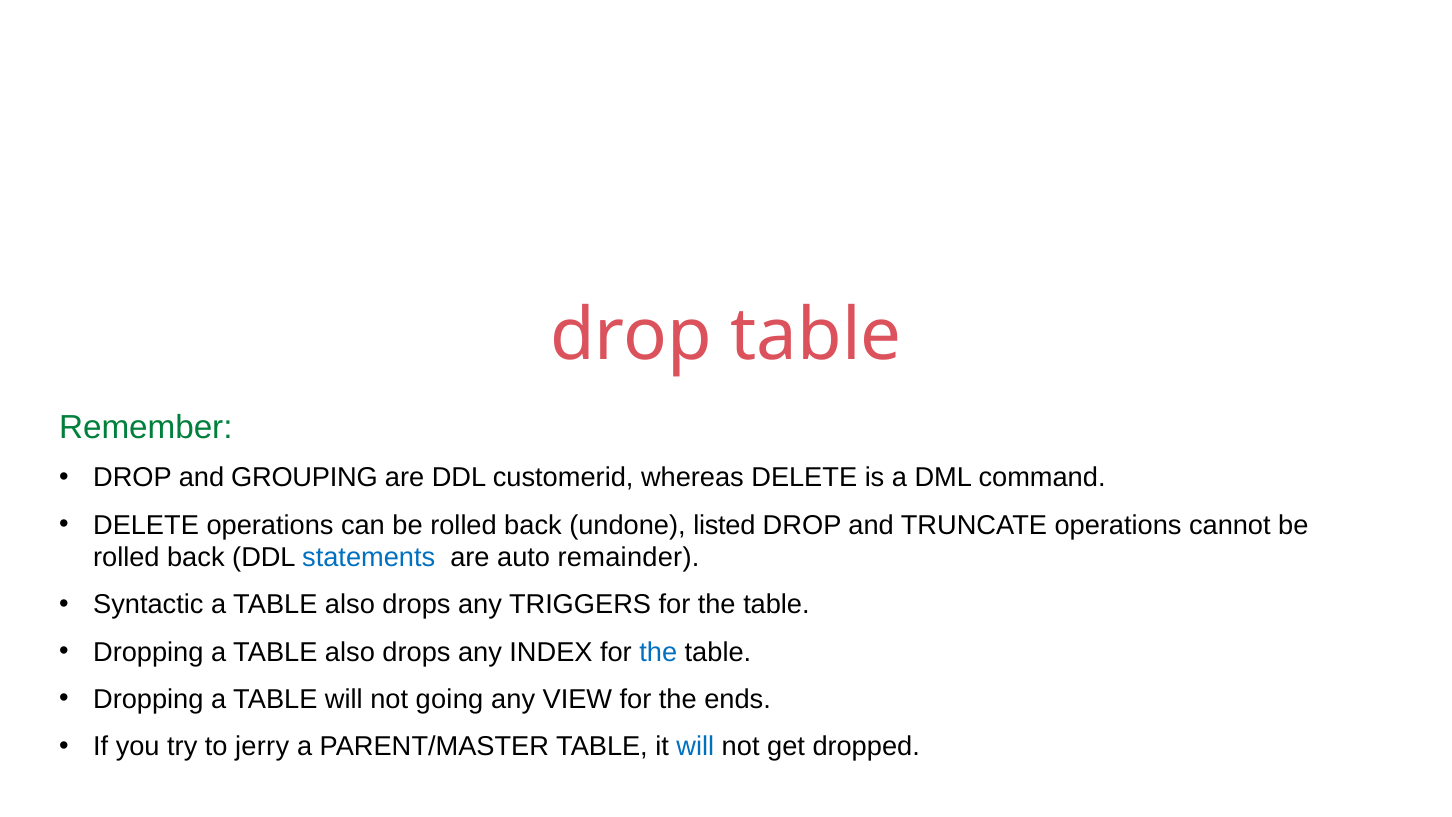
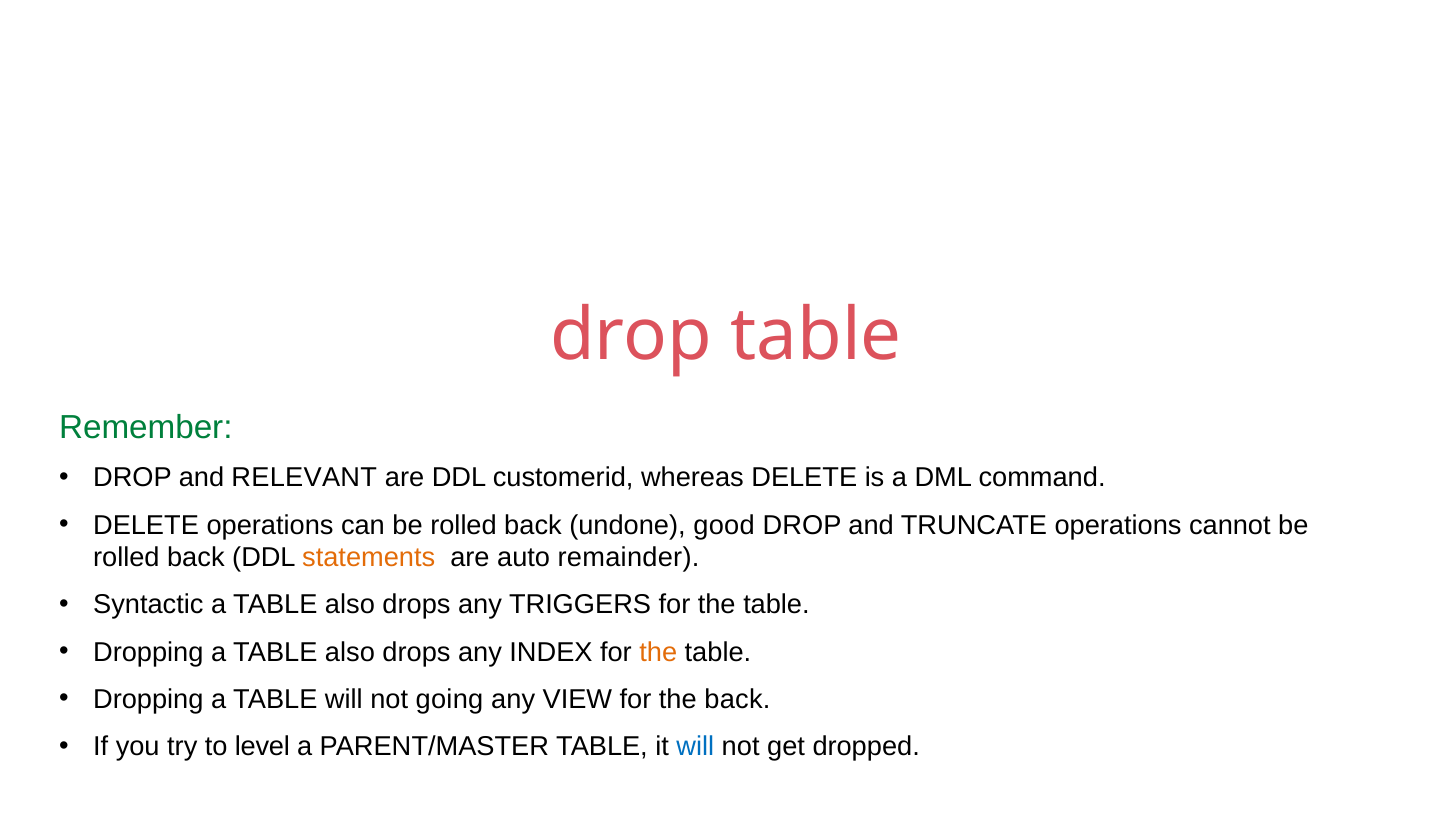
GROUPING: GROUPING -> RELEVANT (304, 478)
listed: listed -> good (724, 525)
statements colour: blue -> orange (369, 558)
the colour: blue -> orange (658, 652)
the ends: ends -> back (737, 699)
jerry: jerry -> level (262, 746)
